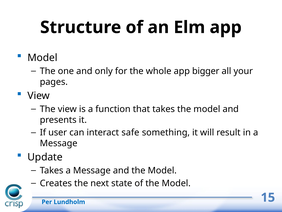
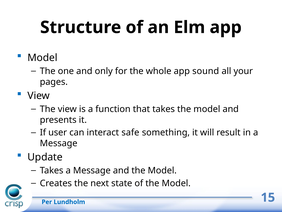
bigger: bigger -> sound (206, 71)
